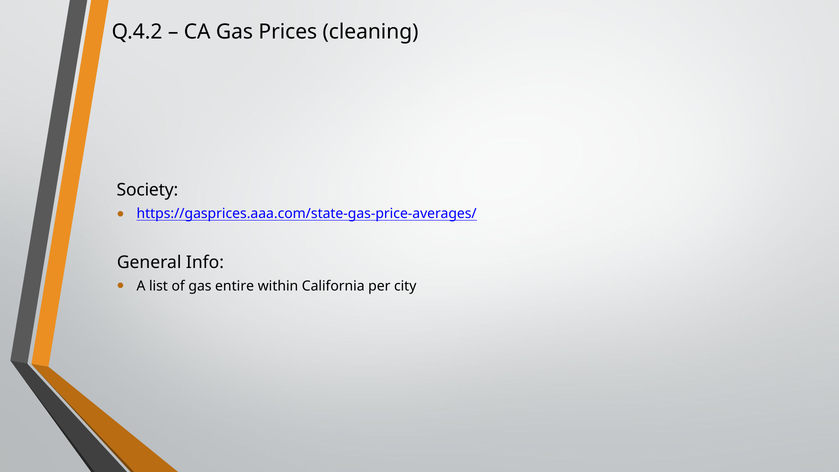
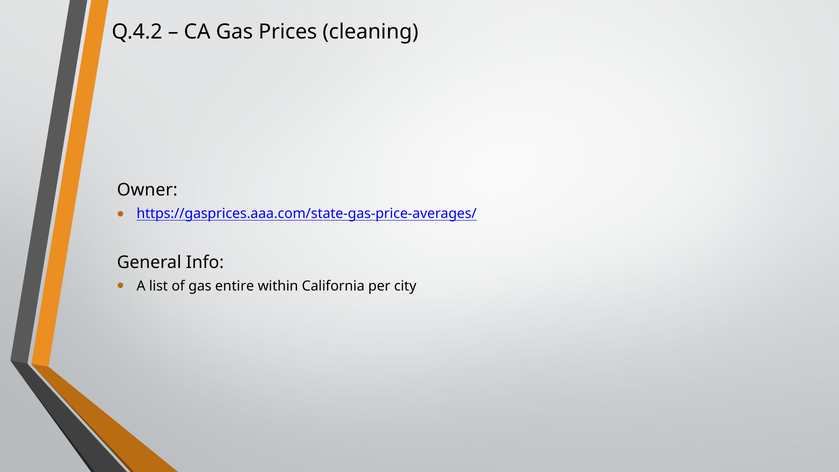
Society: Society -> Owner (147, 190)
